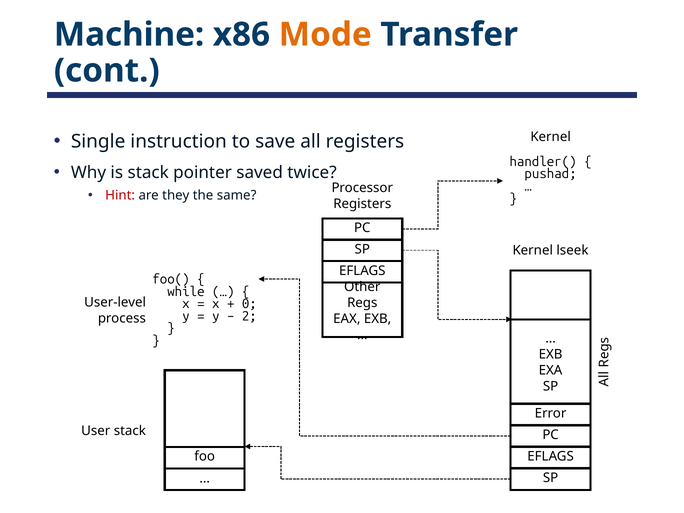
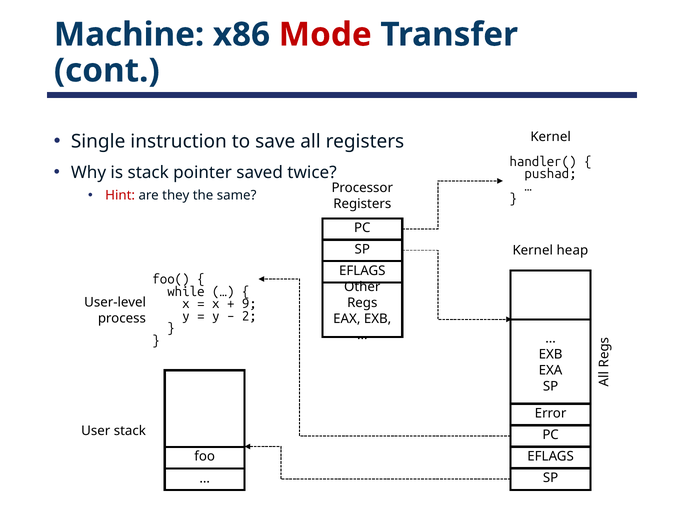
Mode colour: orange -> red (325, 35)
lseek: lseek -> heap (572, 250)
0: 0 -> 9 (249, 304)
